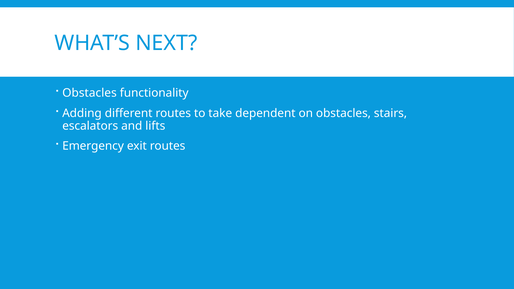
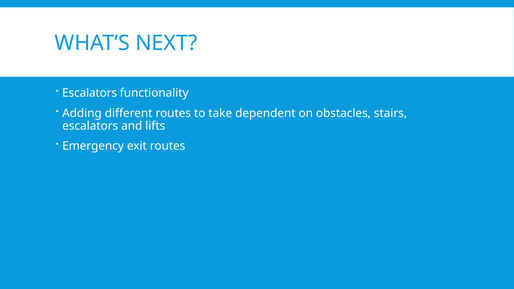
Obstacles: Obstacles -> Escalators (90, 93)
